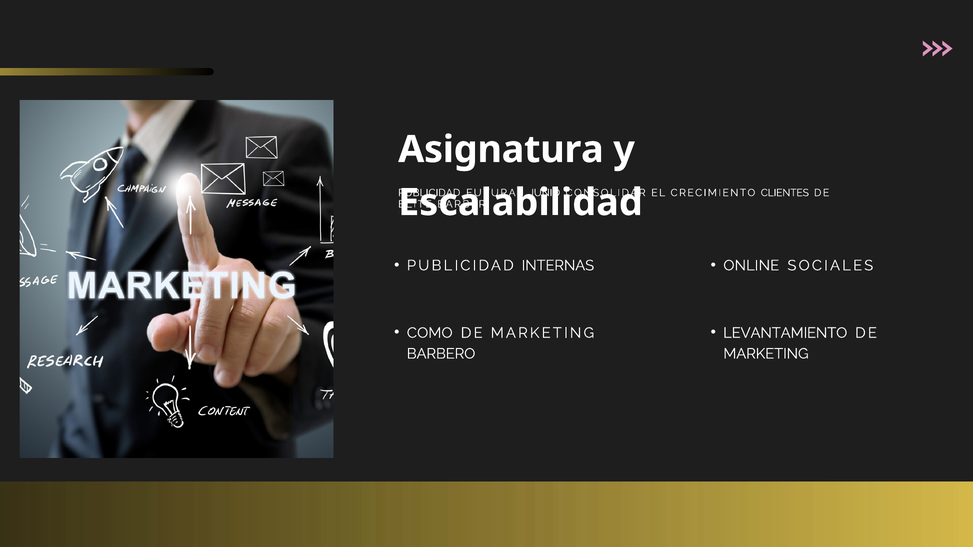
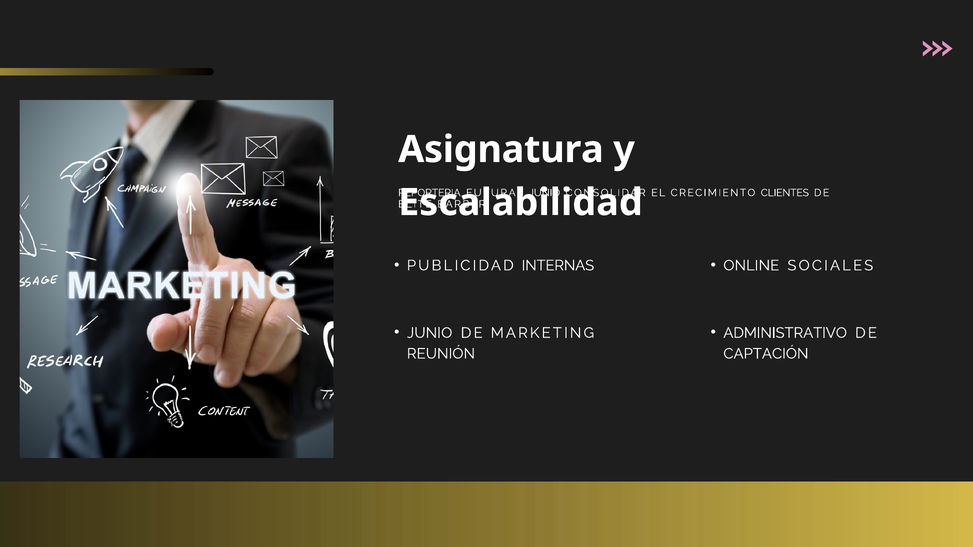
PUBLICIDAD: PUBLICIDAD -> REPORTERIA (429, 193)
COMO: COMO -> JUNIO (430, 333)
LEVANTAMIENTO: LEVANTAMIENTO -> ADMINISTRATIVO (785, 333)
BARBERO: BARBERO -> REUNIÓN (441, 354)
MARKETING: MARKETING -> CAPTACIÓN (766, 354)
